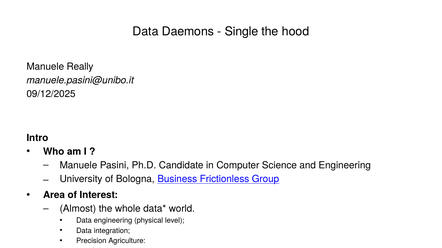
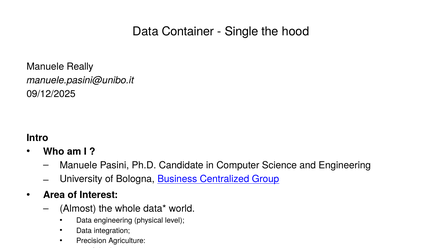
Daemons: Daemons -> Container (188, 32)
Business Frictionless: Frictionless -> Centralized (225, 179)
